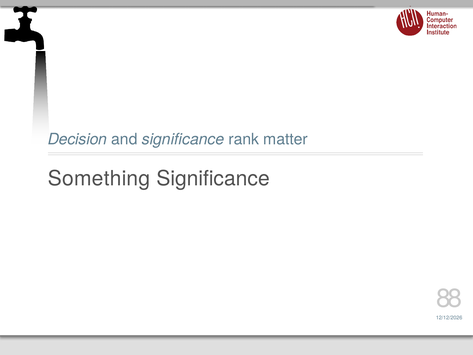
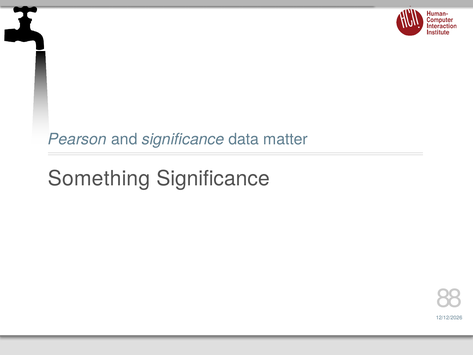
Decision: Decision -> Pearson (77, 139)
rank: rank -> data (244, 139)
